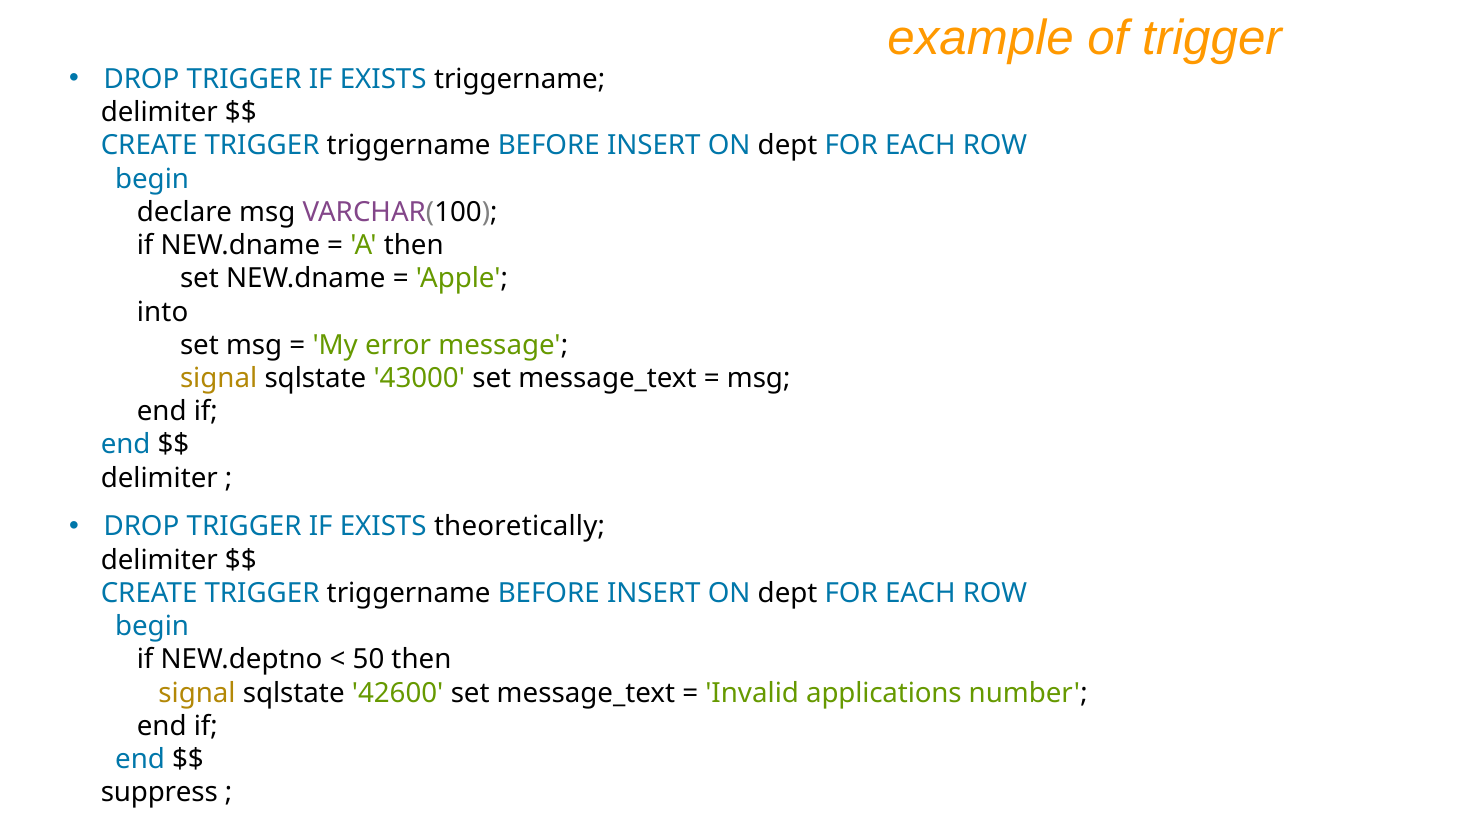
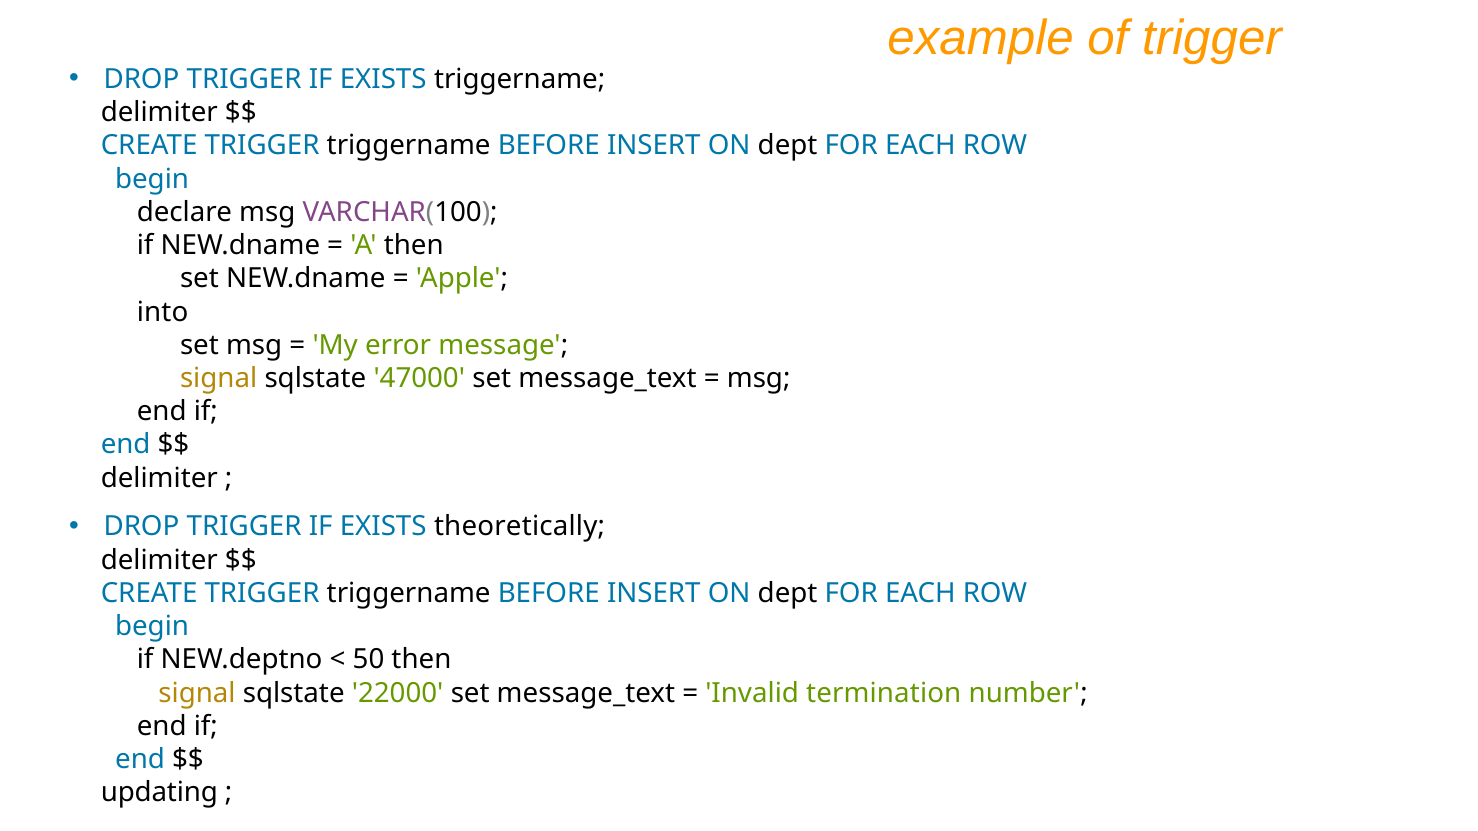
43000: 43000 -> 47000 (419, 379)
42600: 42600 -> 22000 (398, 693)
applications: applications -> termination (884, 693)
suppress: suppress -> updating (159, 793)
